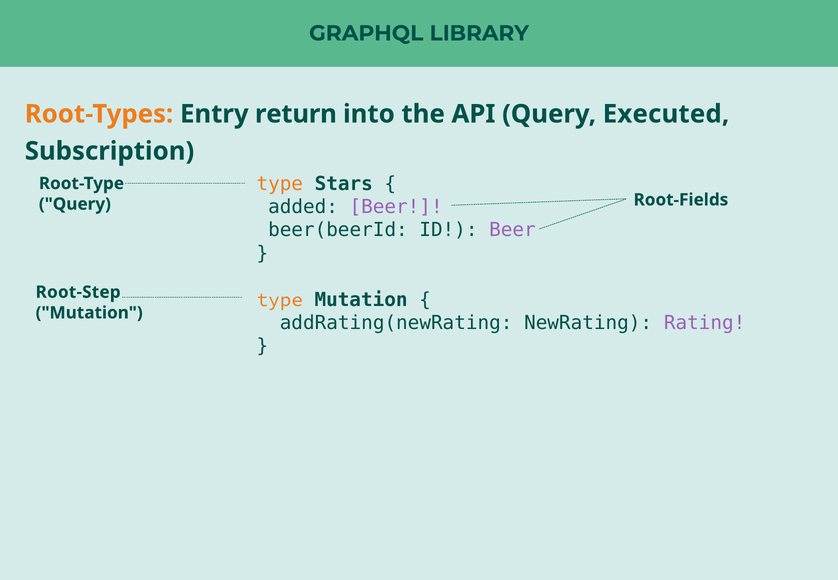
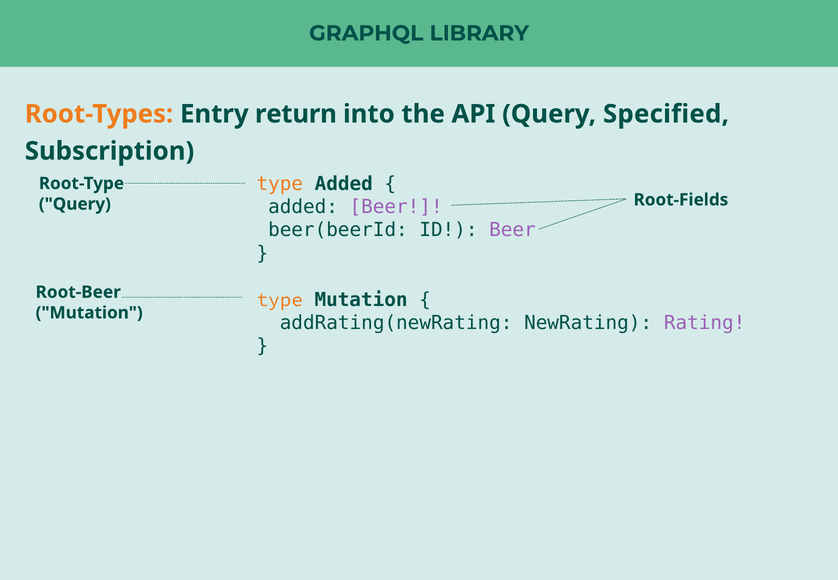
Executed: Executed -> Specified (666, 114)
type Stars: Stars -> Added (344, 184)
Root-Step: Root-Step -> Root-Beer (78, 292)
